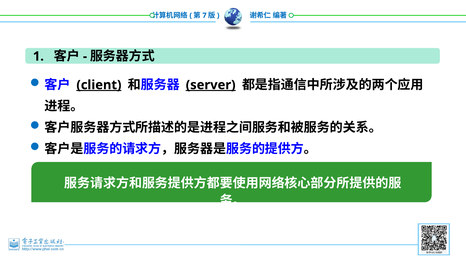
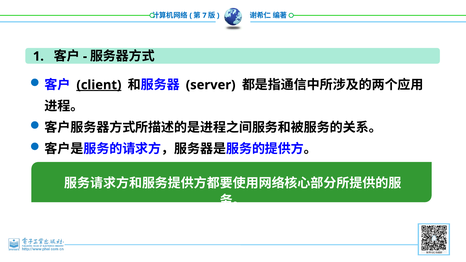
server underline: present -> none (211, 85)
